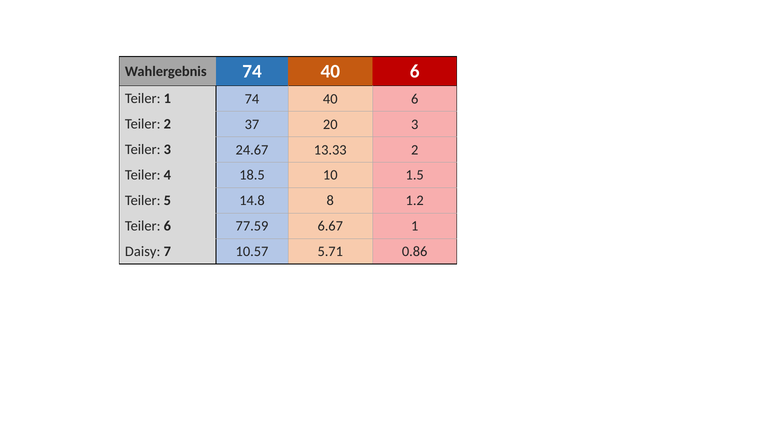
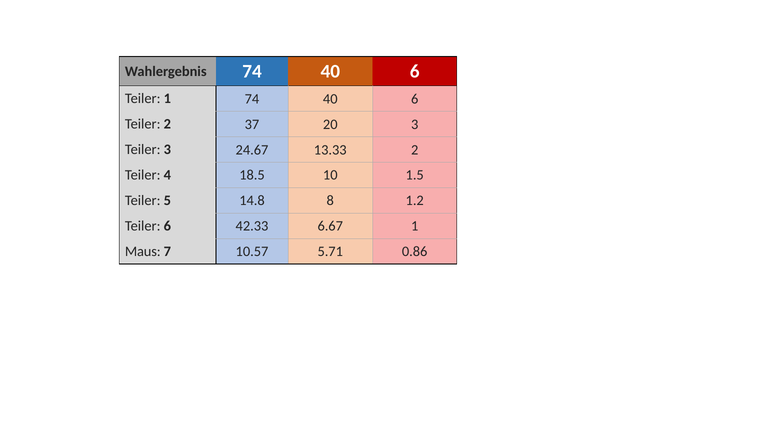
77.59: 77.59 -> 42.33 (252, 226)
Daisy: Daisy -> Maus (143, 251)
